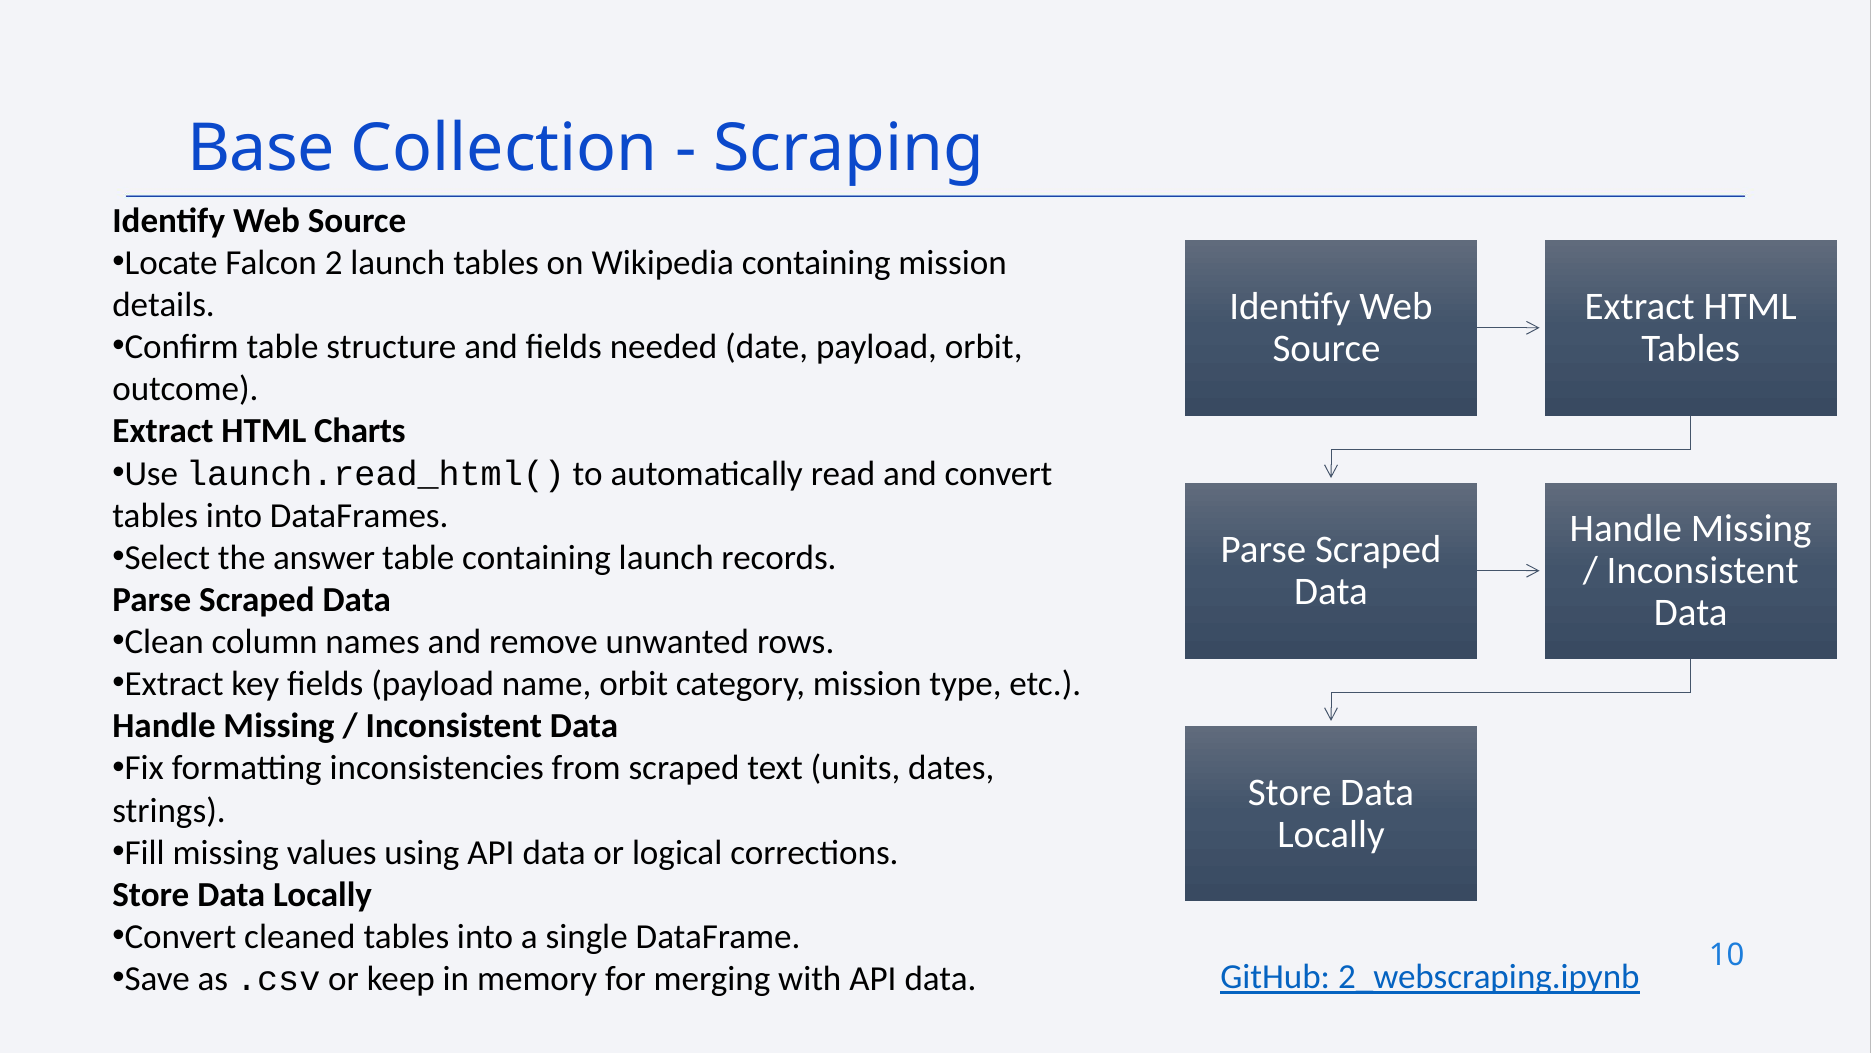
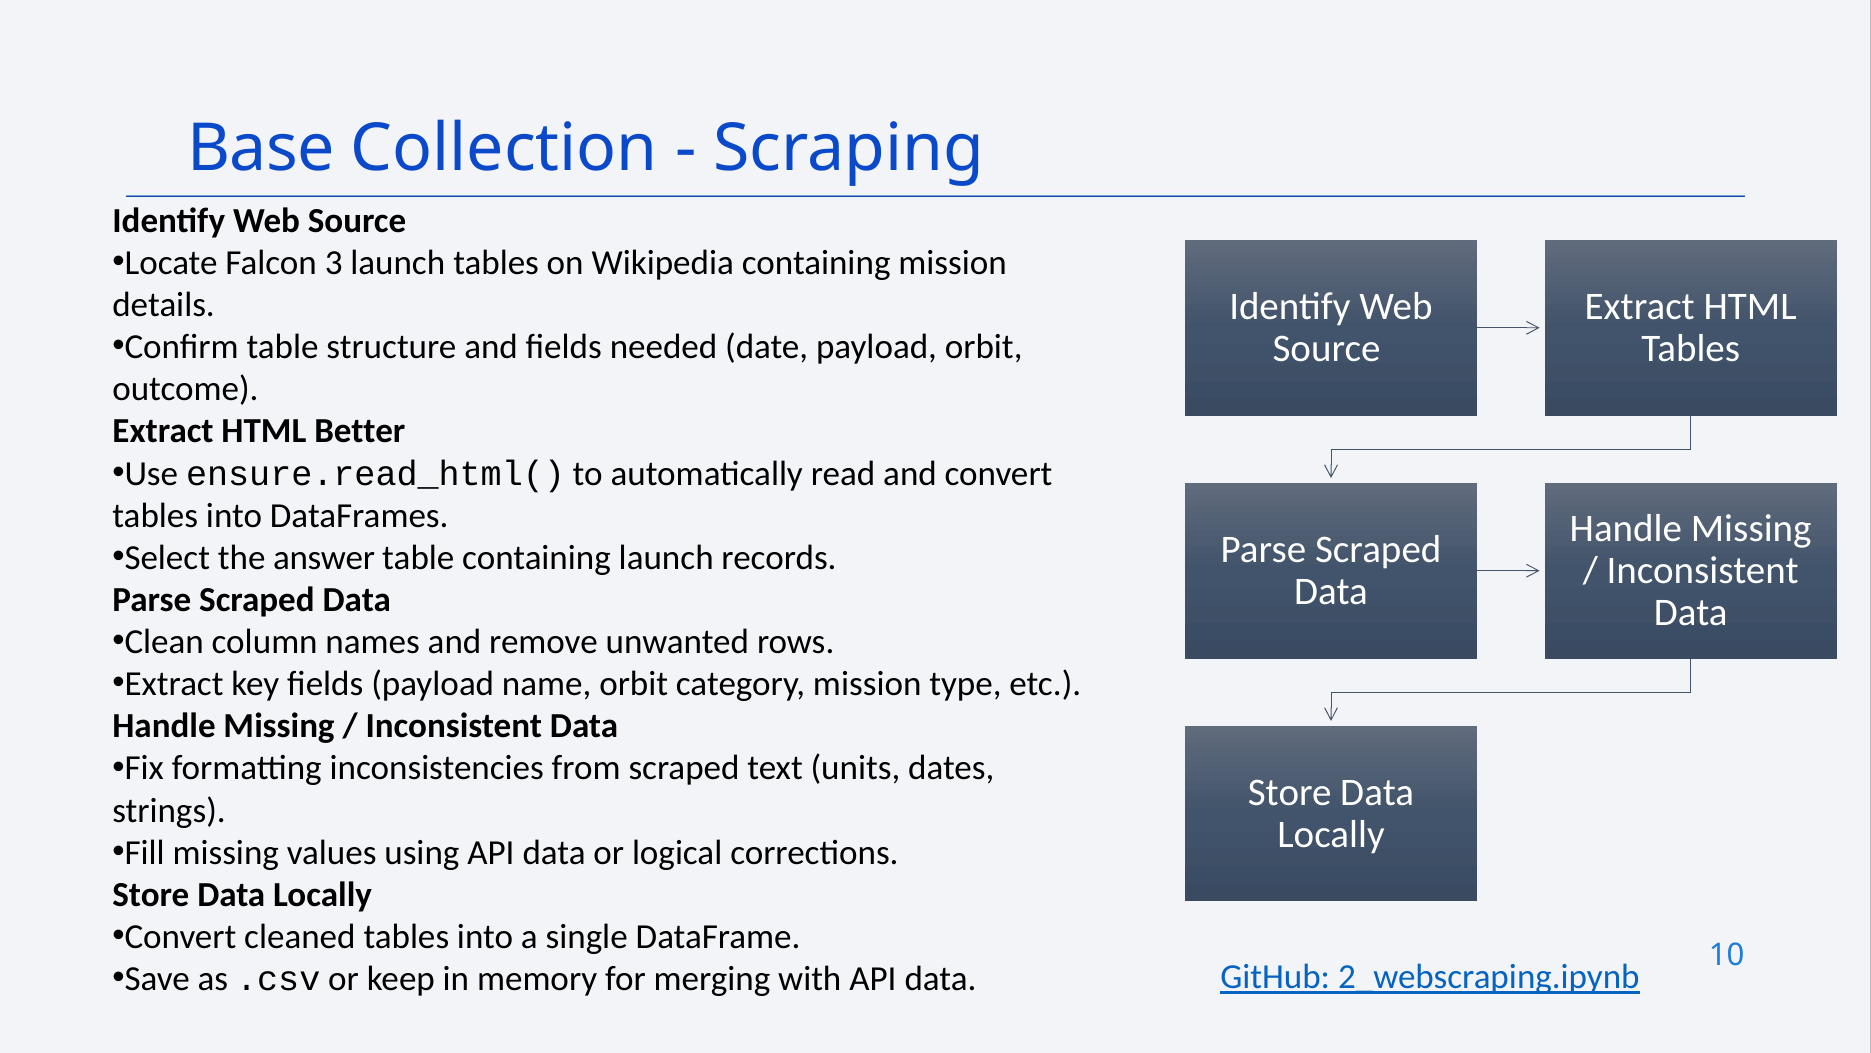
2: 2 -> 3 (334, 263)
Charts: Charts -> Better (360, 431)
launch.read_html(: launch.read_html( -> ensure.read_html( (376, 473)
